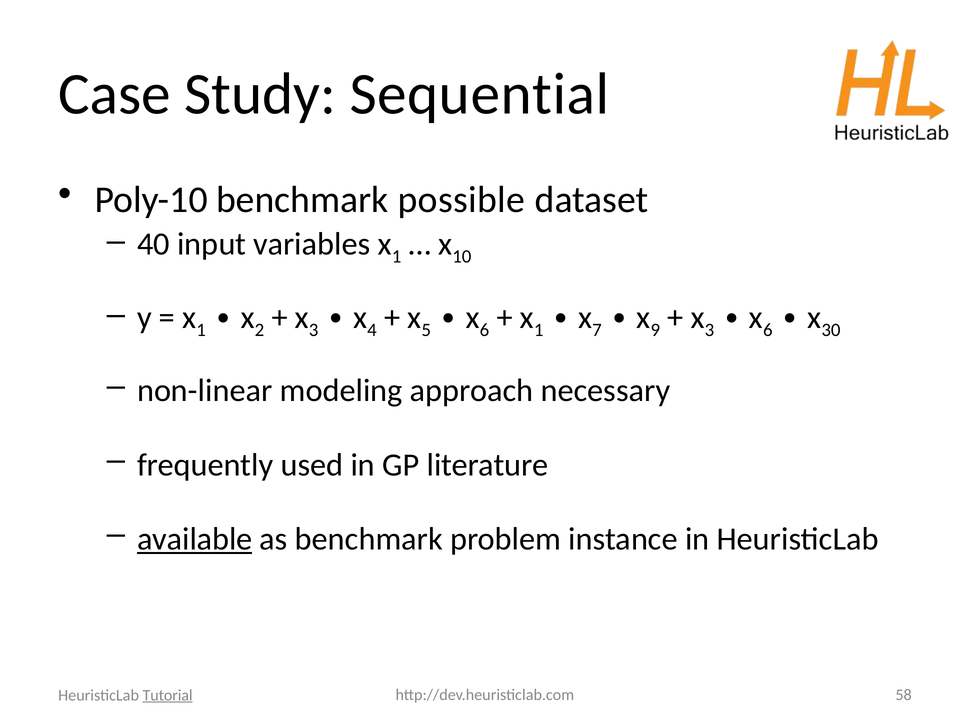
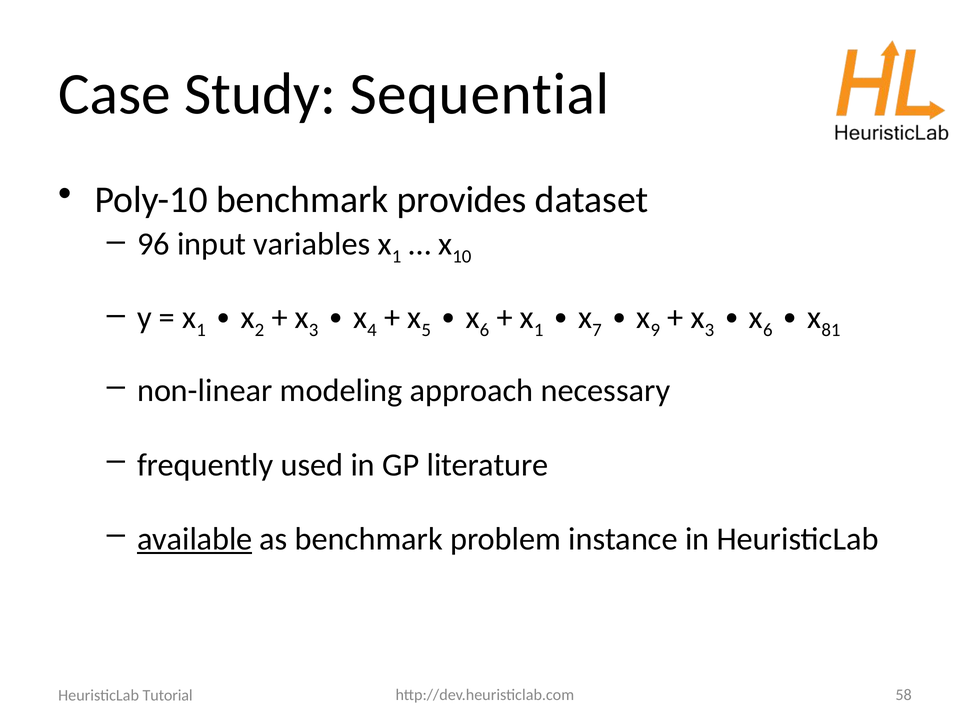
possible: possible -> provides (462, 200)
40: 40 -> 96 (153, 244)
30: 30 -> 81 (831, 330)
Tutorial underline: present -> none (168, 695)
